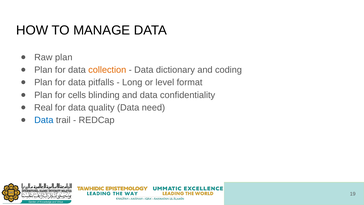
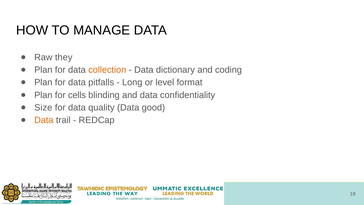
Raw plan: plan -> they (64, 57)
Real: Real -> Size (43, 107)
need: need -> good (153, 107)
Data colour: blue -> orange (44, 120)
